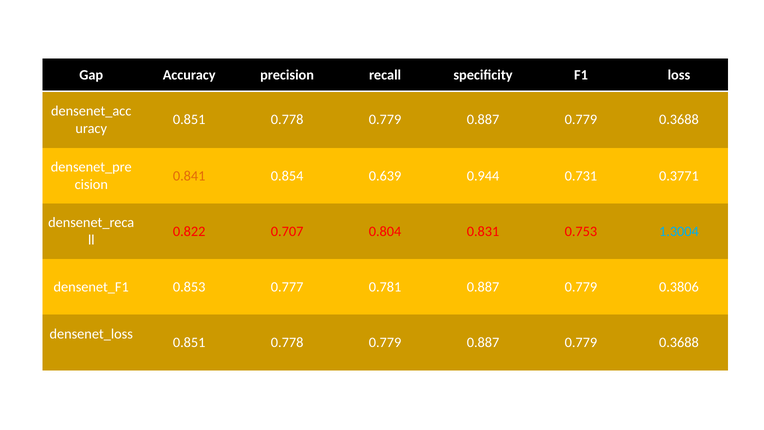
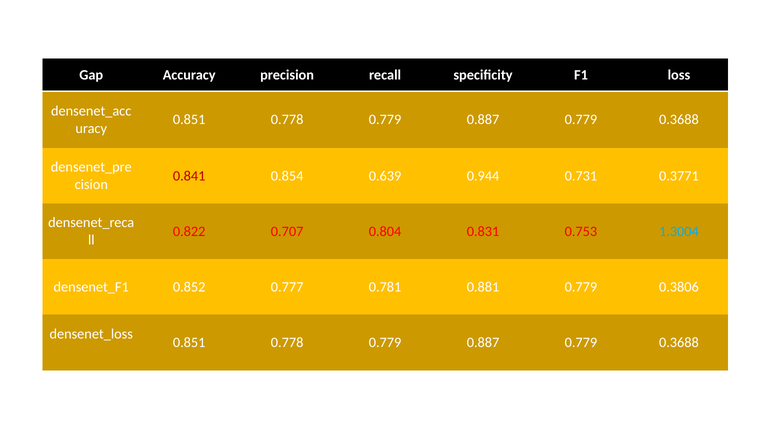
0.841 colour: orange -> red (189, 176)
0.853: 0.853 -> 0.852 (189, 287)
0.781 0.887: 0.887 -> 0.881 (483, 287)
